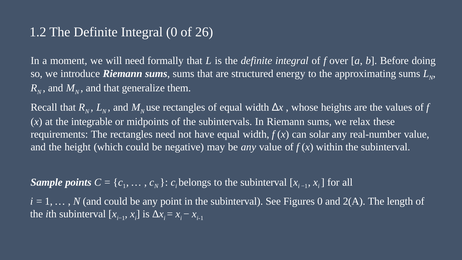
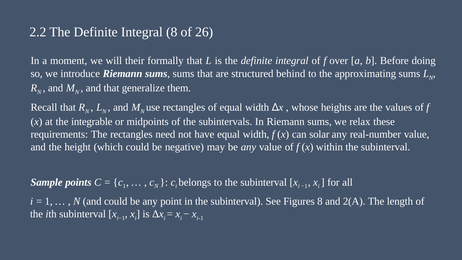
1.2: 1.2 -> 2.2 (38, 32)
Integral 0: 0 -> 8 (172, 32)
will need: need -> their (135, 61)
energy: energy -> behind (291, 73)
Figures 0: 0 -> 8 (320, 201)
